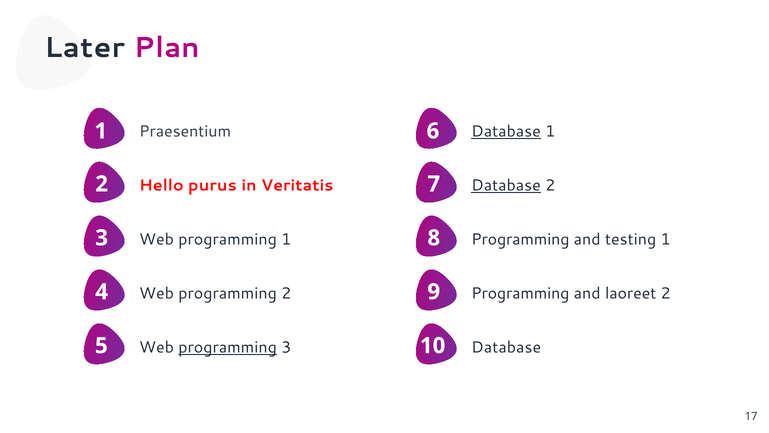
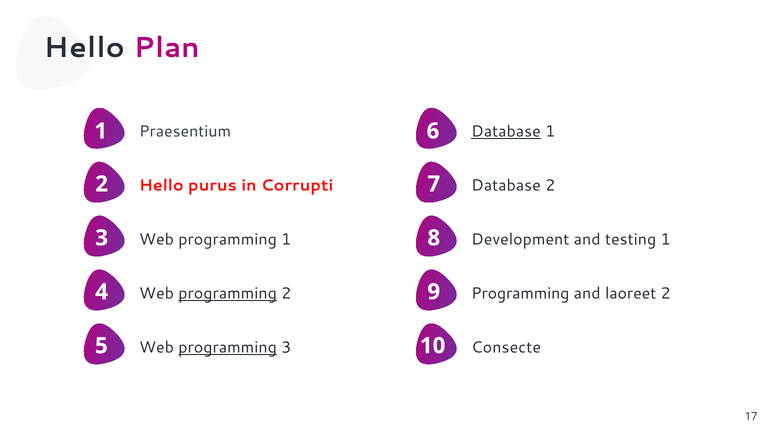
Later: Later -> Hello (85, 48)
Veritatis: Veritatis -> Corrupti (297, 185)
Database underline: present -> none (506, 185)
Programming: Programming -> Development (520, 239)
programming underline: none -> present (228, 293)
Database: Database -> Consecte (506, 347)
